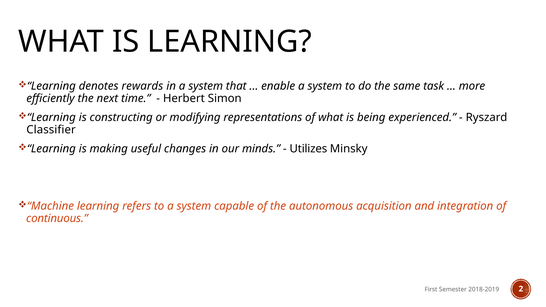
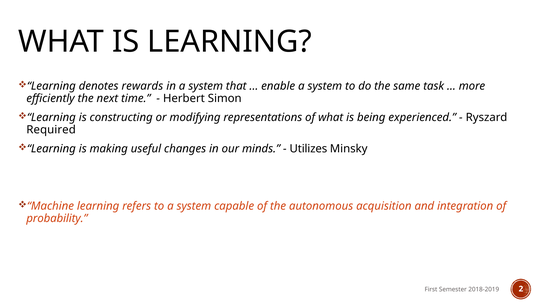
Classifier: Classifier -> Required (51, 130)
continuous: continuous -> probability (57, 219)
